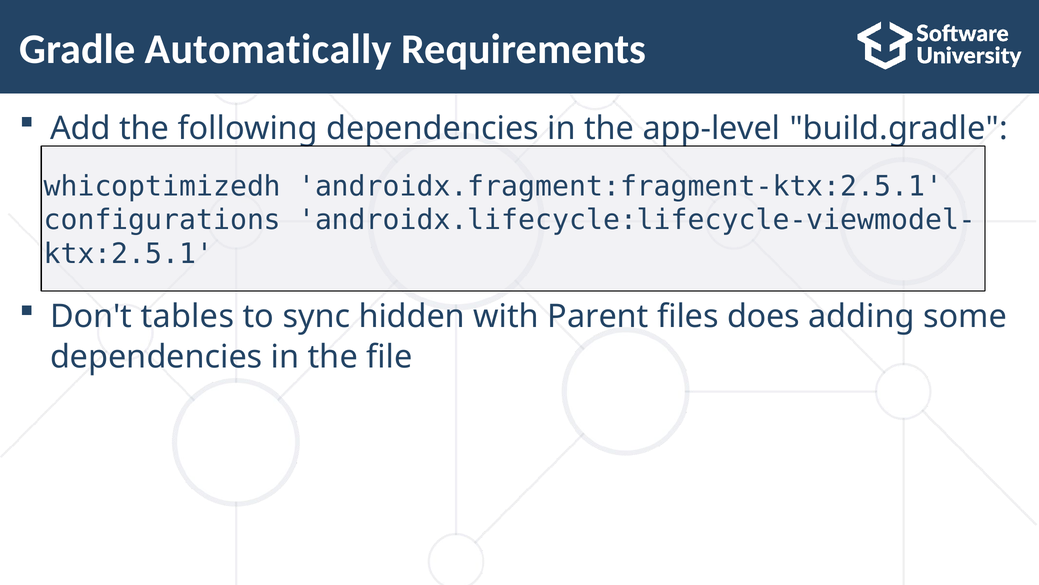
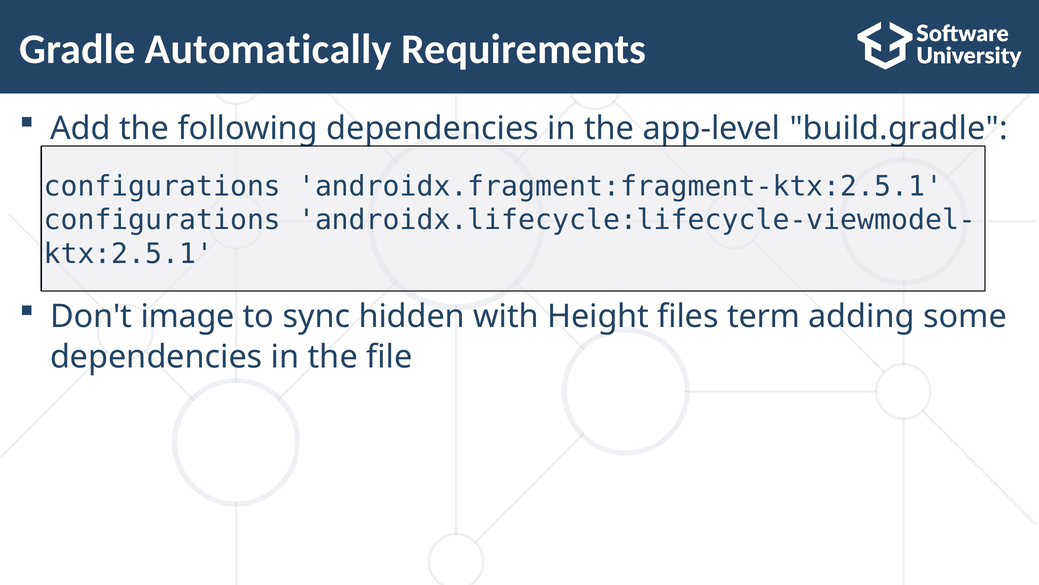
whicoptimizedh: whicoptimizedh -> configurations (162, 186)
tables: tables -> image (188, 316)
Parent: Parent -> Height (598, 316)
does: does -> term (764, 316)
